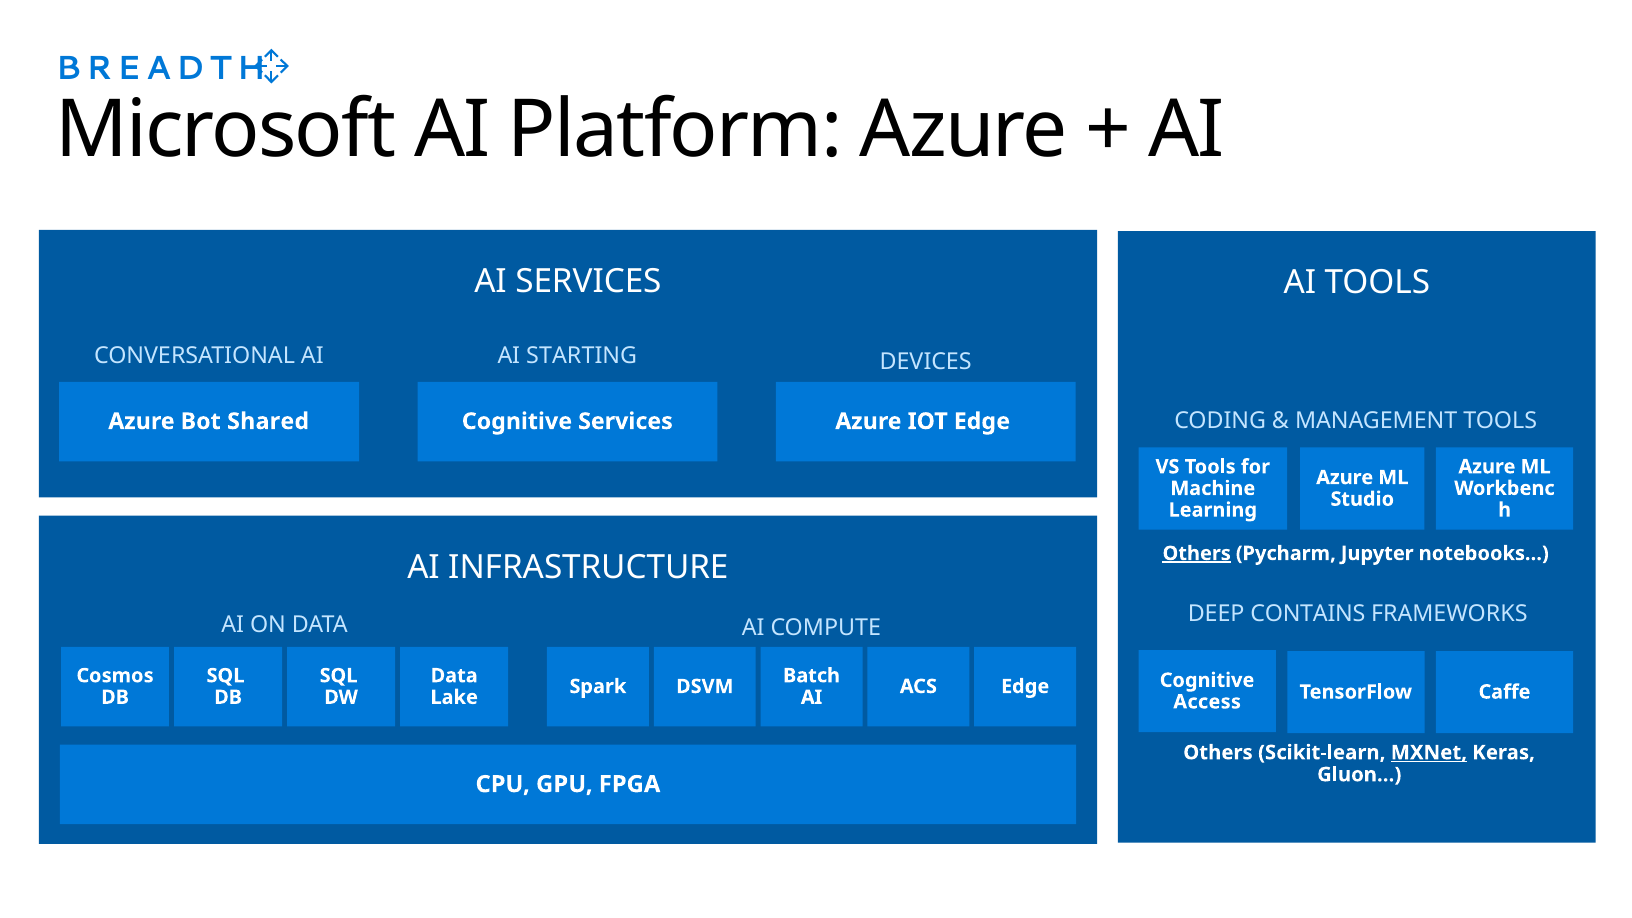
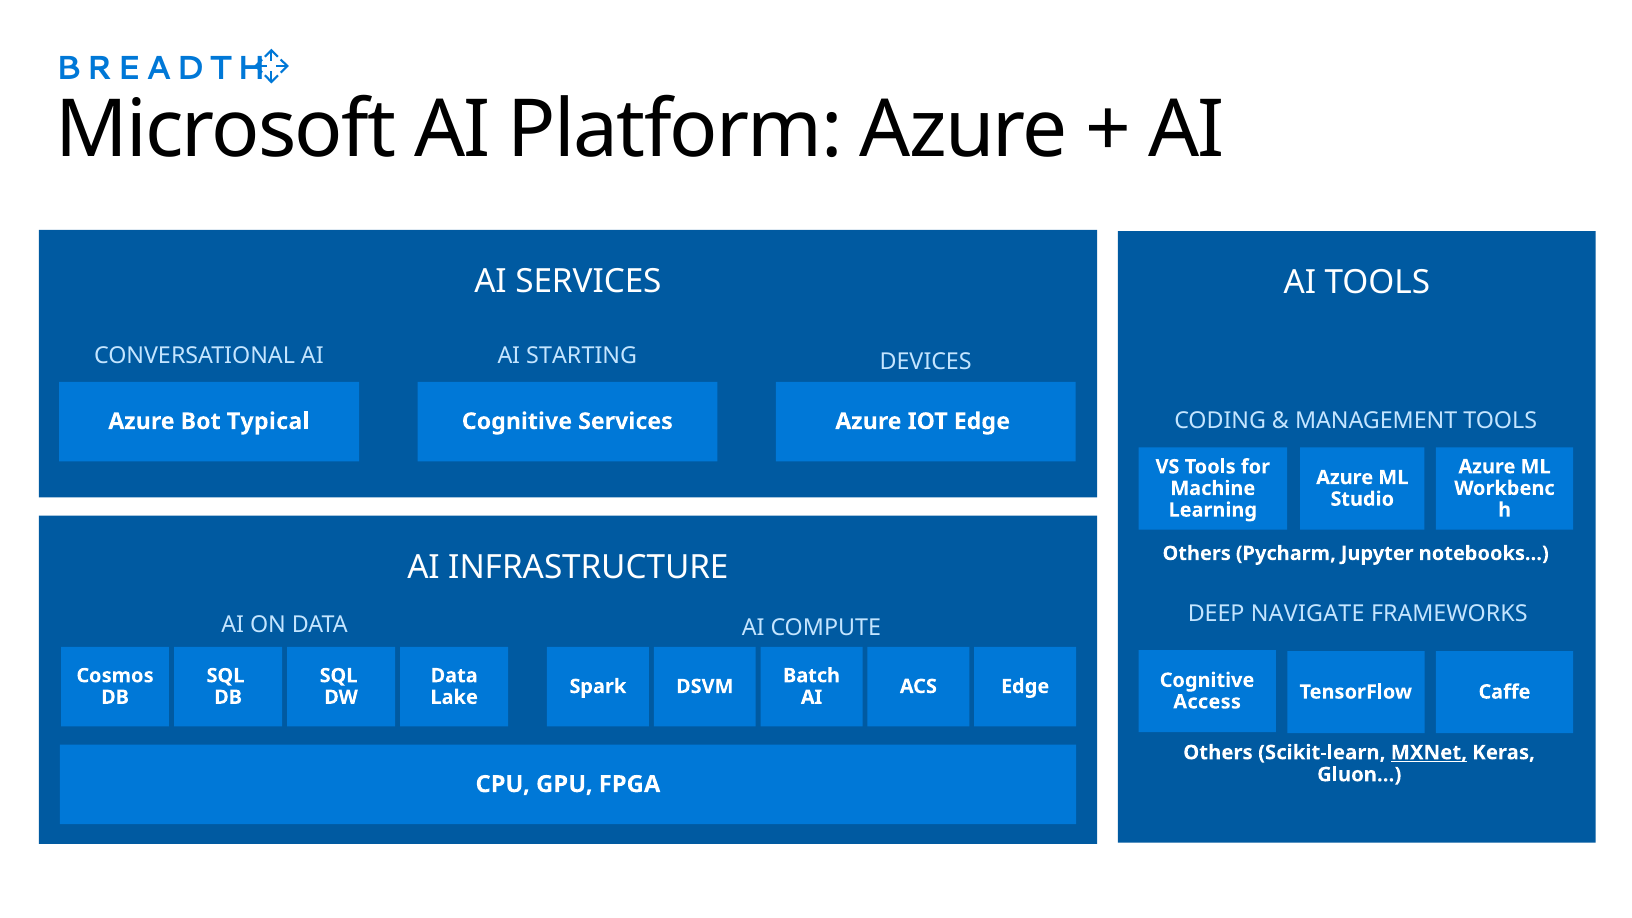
Shared: Shared -> Typical (268, 421)
Others underline: present -> none (1197, 553)
CONTAINS: CONTAINS -> NAVIGATE (1308, 613)
